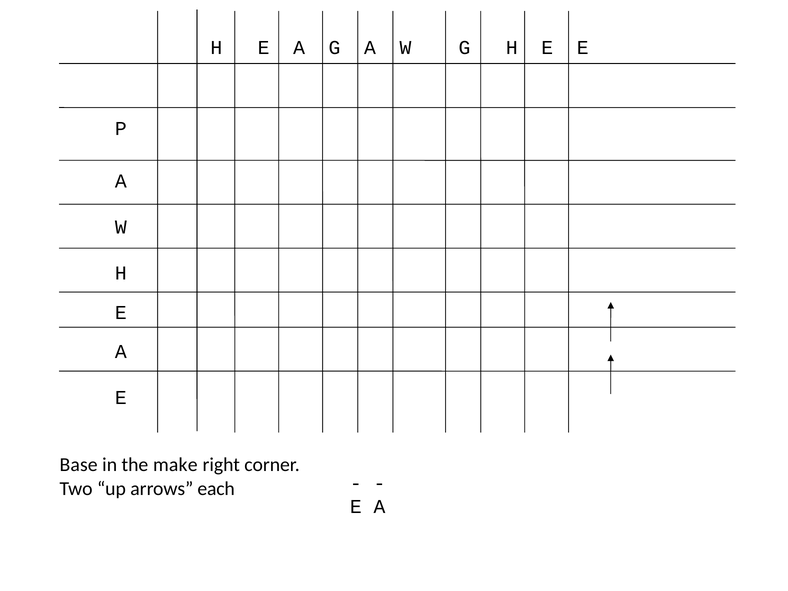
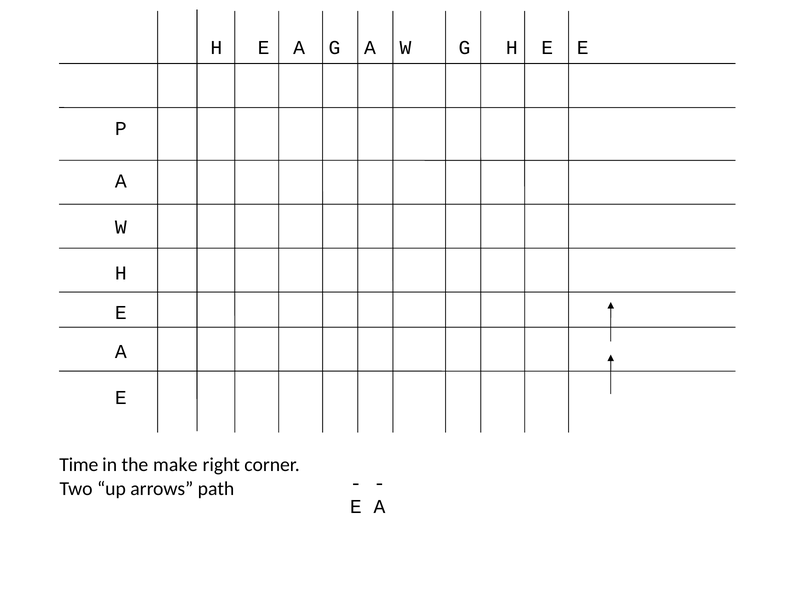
Base: Base -> Time (79, 465)
each: each -> path (216, 489)
